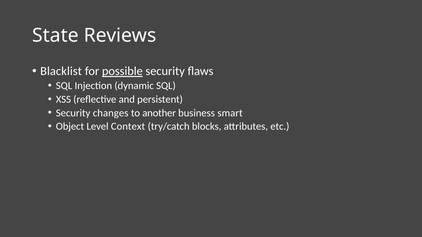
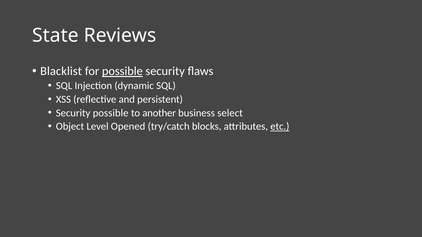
Security changes: changes -> possible (111, 113)
smart: smart -> select (230, 113)
Context: Context -> Opened (128, 127)
etc underline: none -> present (280, 127)
